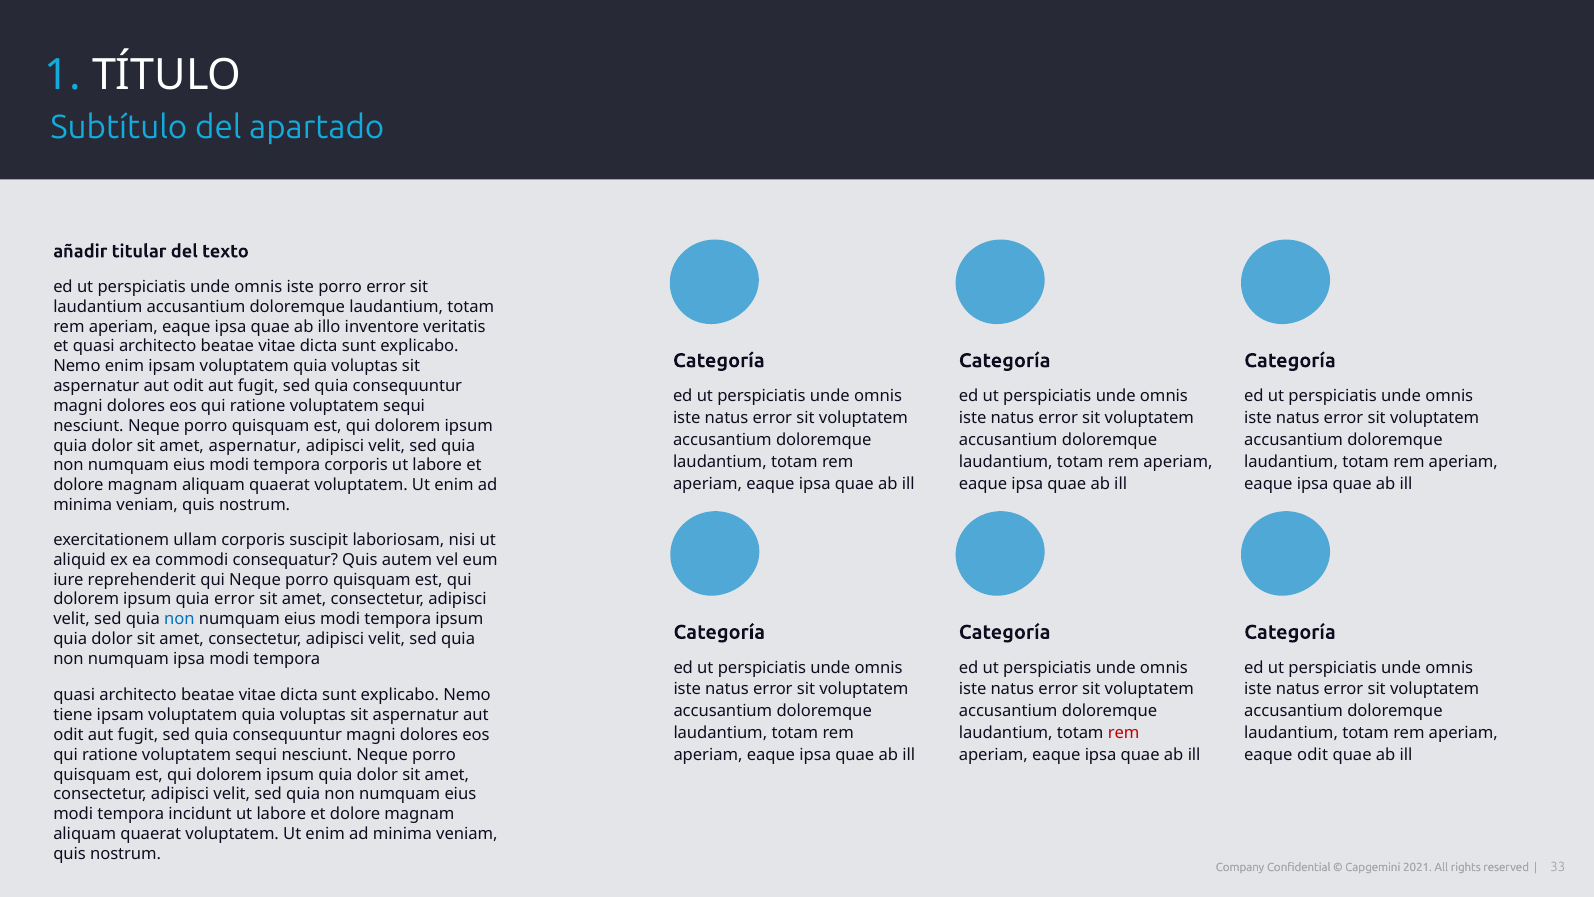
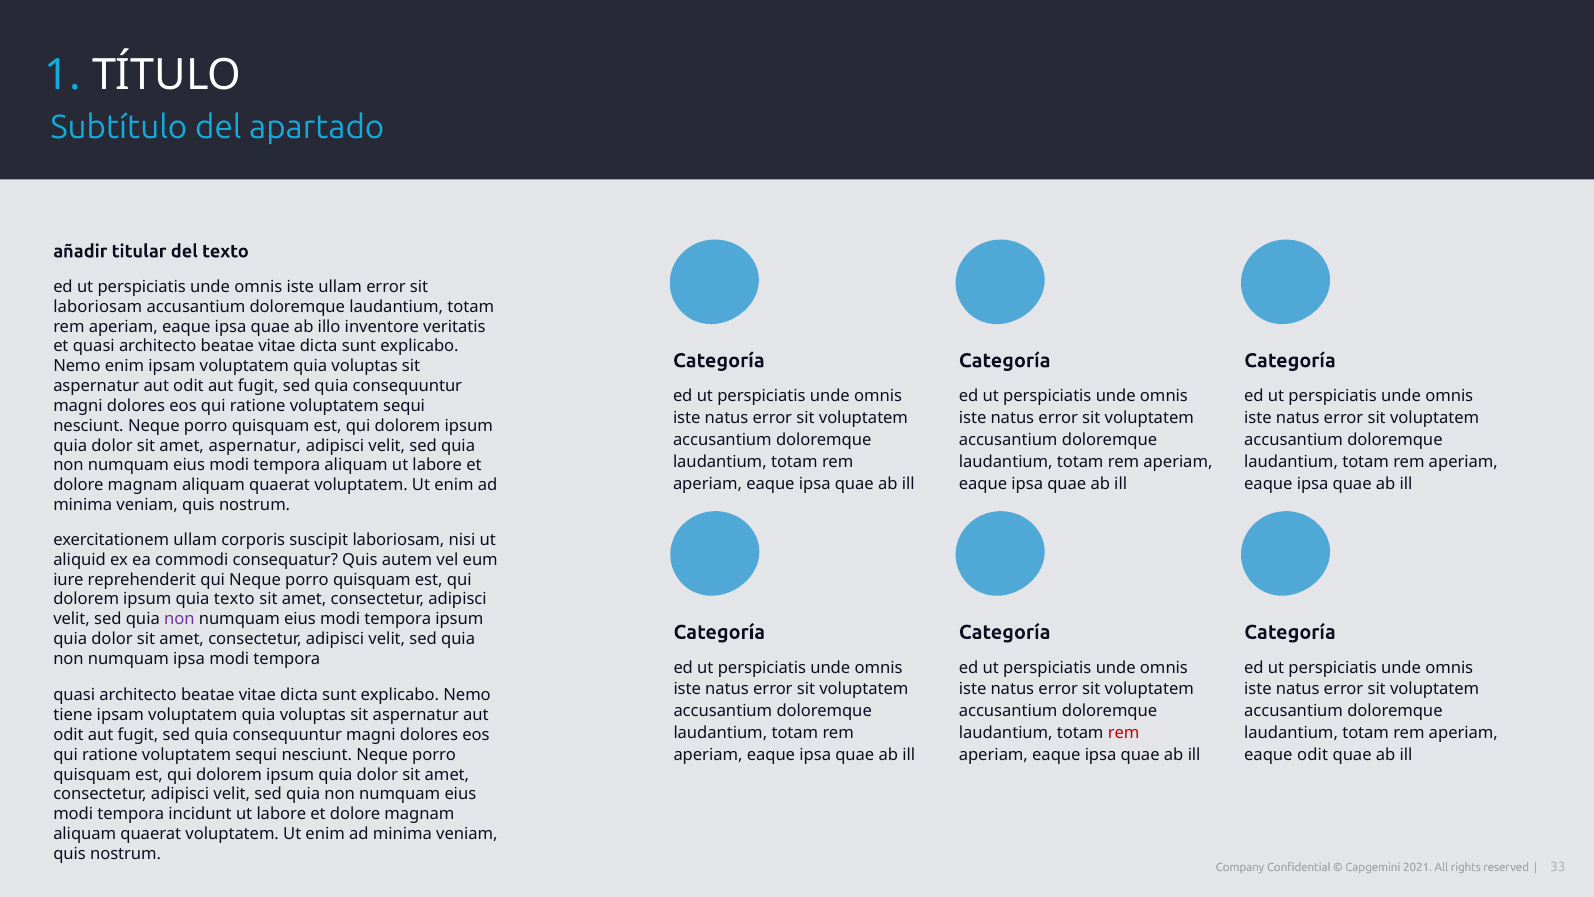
iste porro: porro -> ullam (340, 287)
laudantium: laudantium -> laboriosam (98, 307)
tempora corporis: corporis -> aliquam (356, 465)
quia error: error -> texto (234, 599)
non colour: blue -> purple (179, 619)
